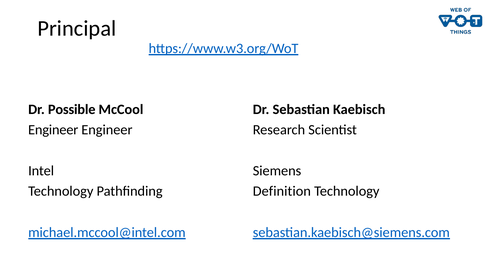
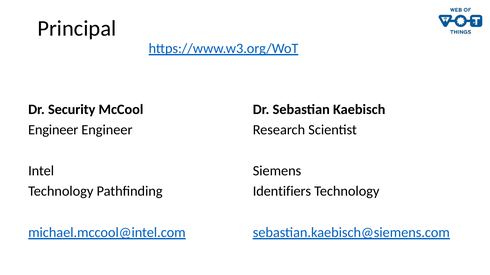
Possible: Possible -> Security (72, 110)
Definition: Definition -> Identifiers (282, 192)
